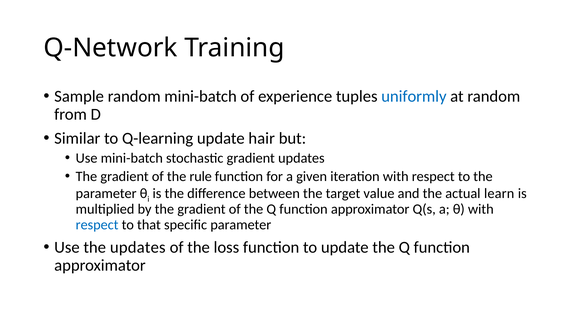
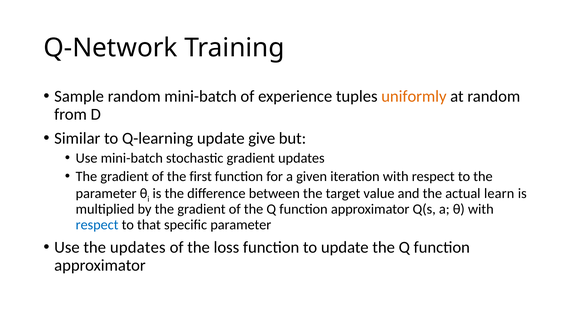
uniformly colour: blue -> orange (414, 97)
hair: hair -> give (262, 138)
rule: rule -> first (201, 176)
